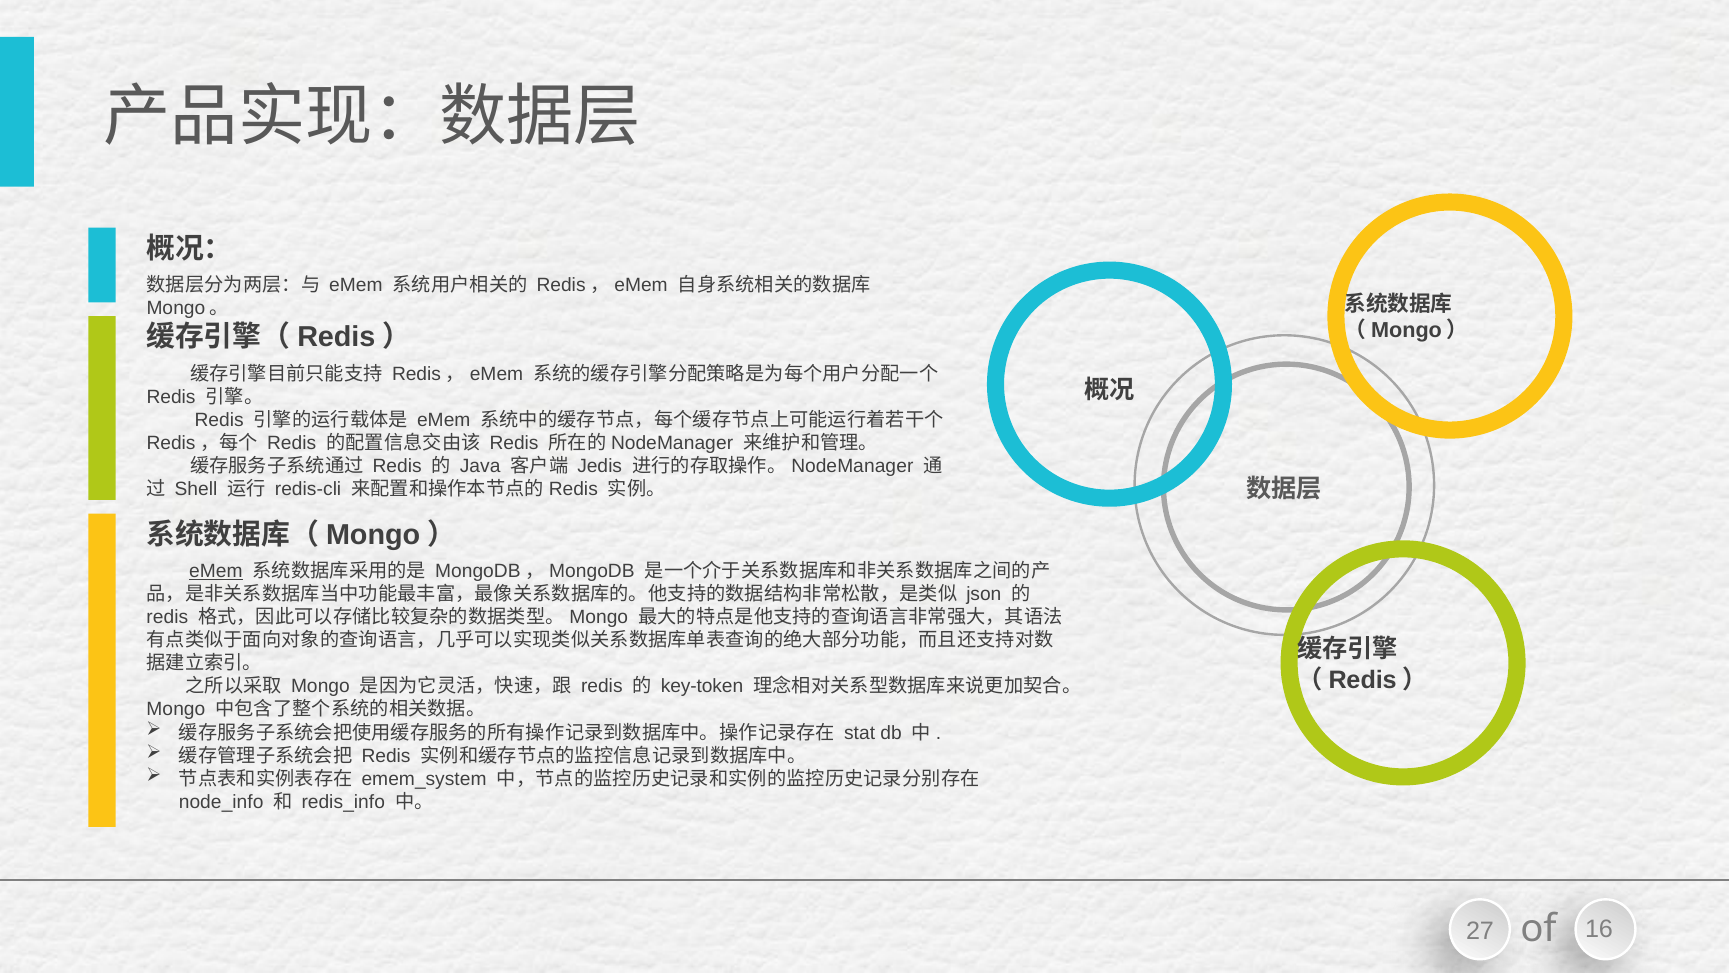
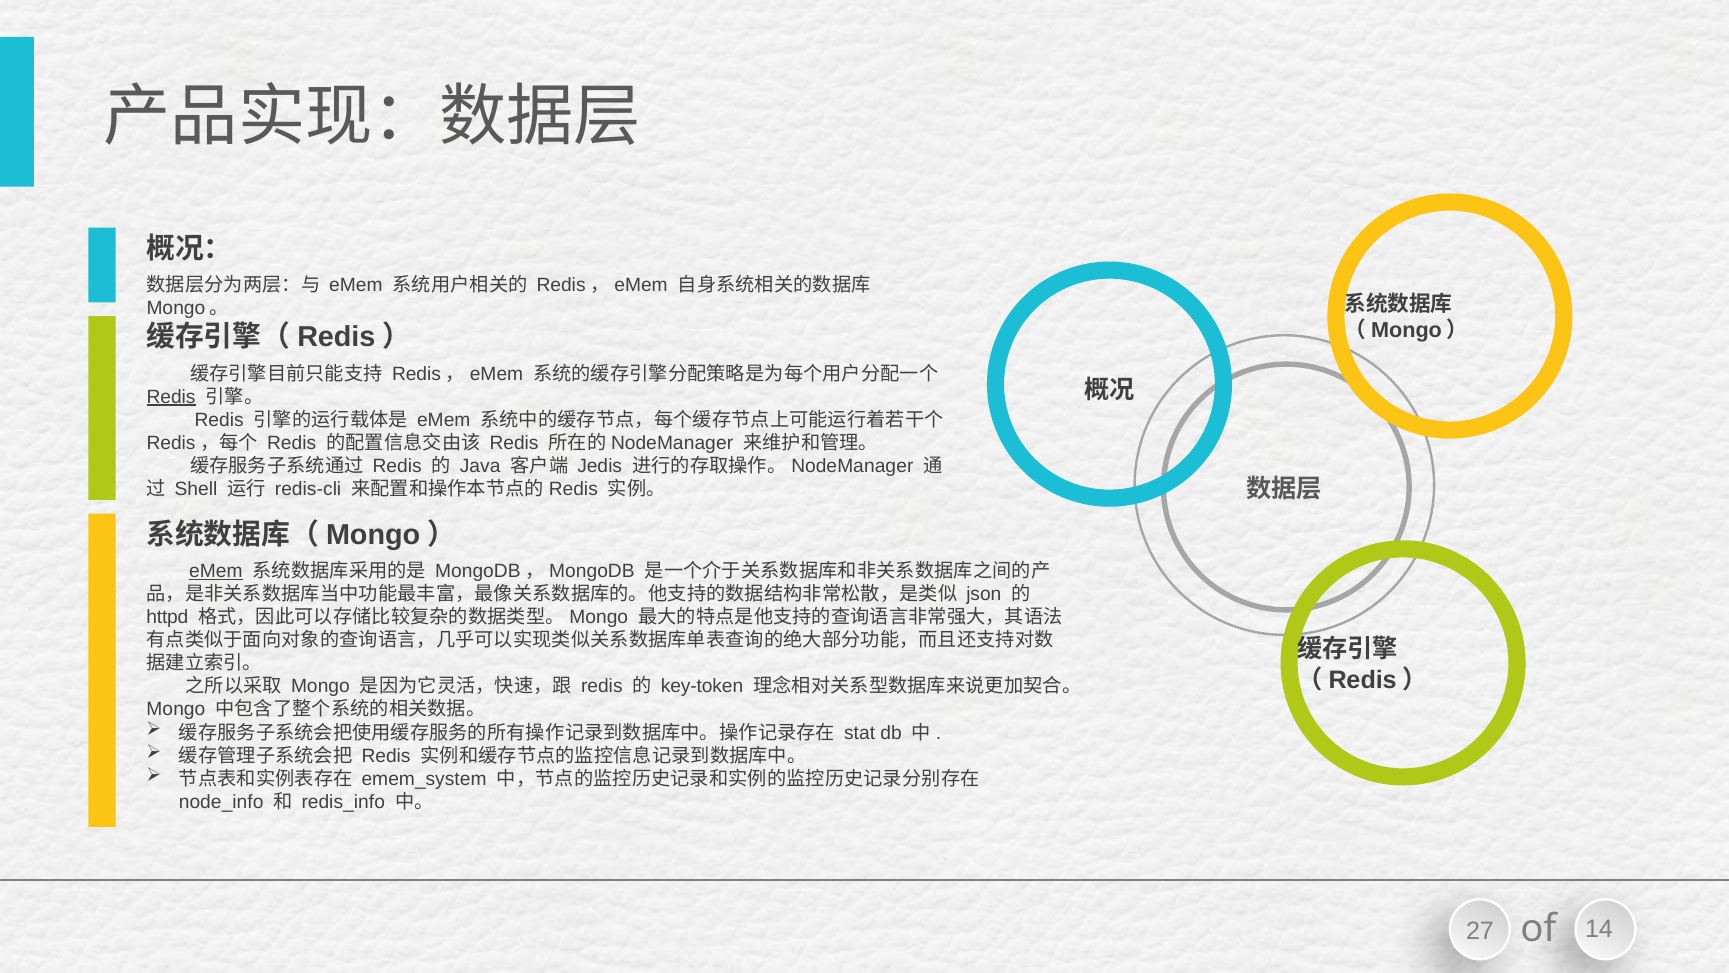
Redis underline: none -> present (171, 397)
redis: redis -> httpd (167, 617)
16: 16 -> 14 (1599, 929)
